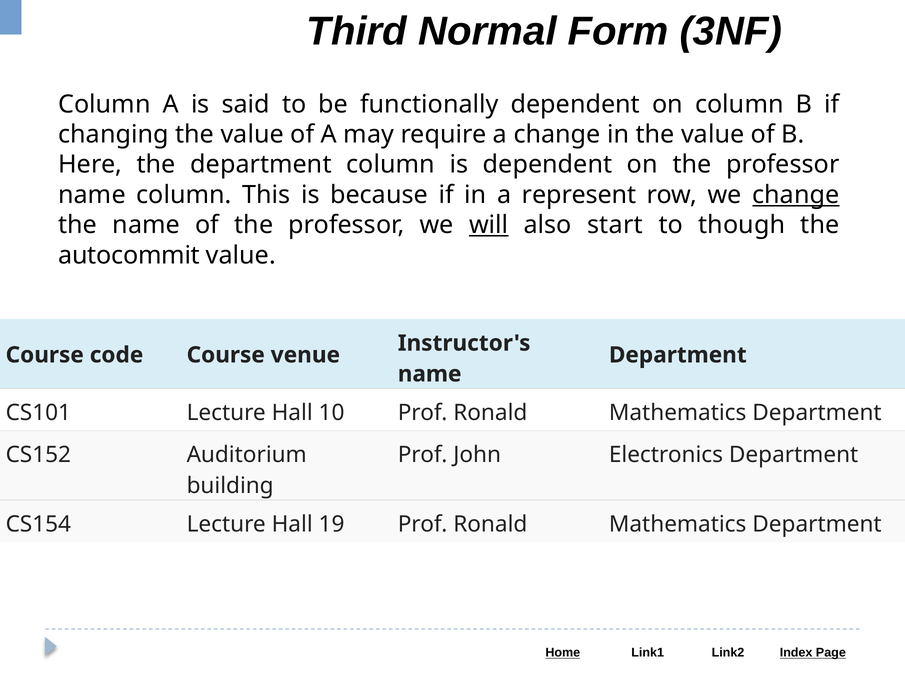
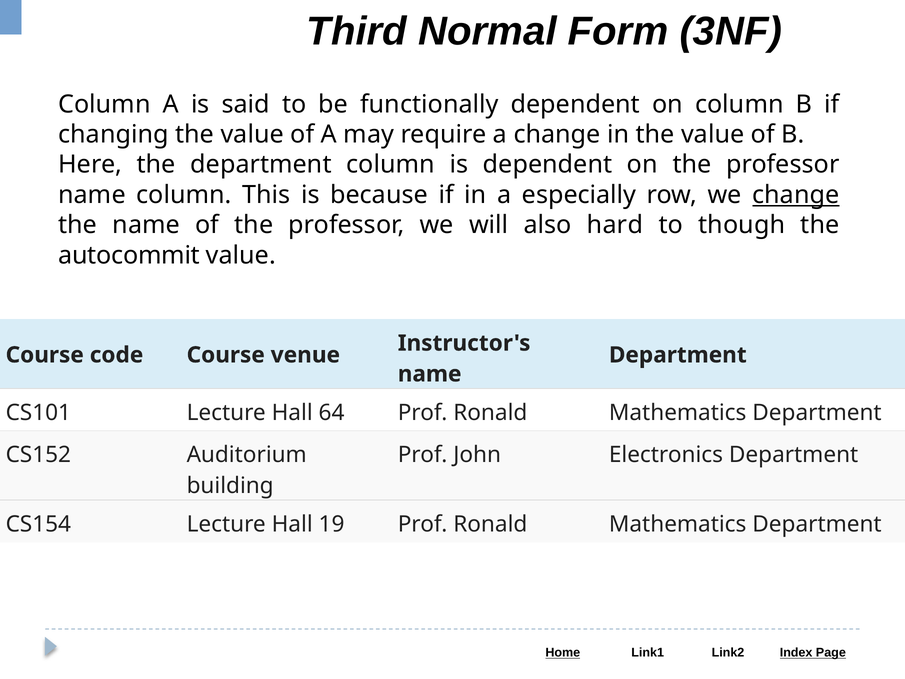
represent: represent -> especially (579, 195)
will underline: present -> none (489, 225)
start: start -> hard (615, 225)
10: 10 -> 64 (332, 412)
